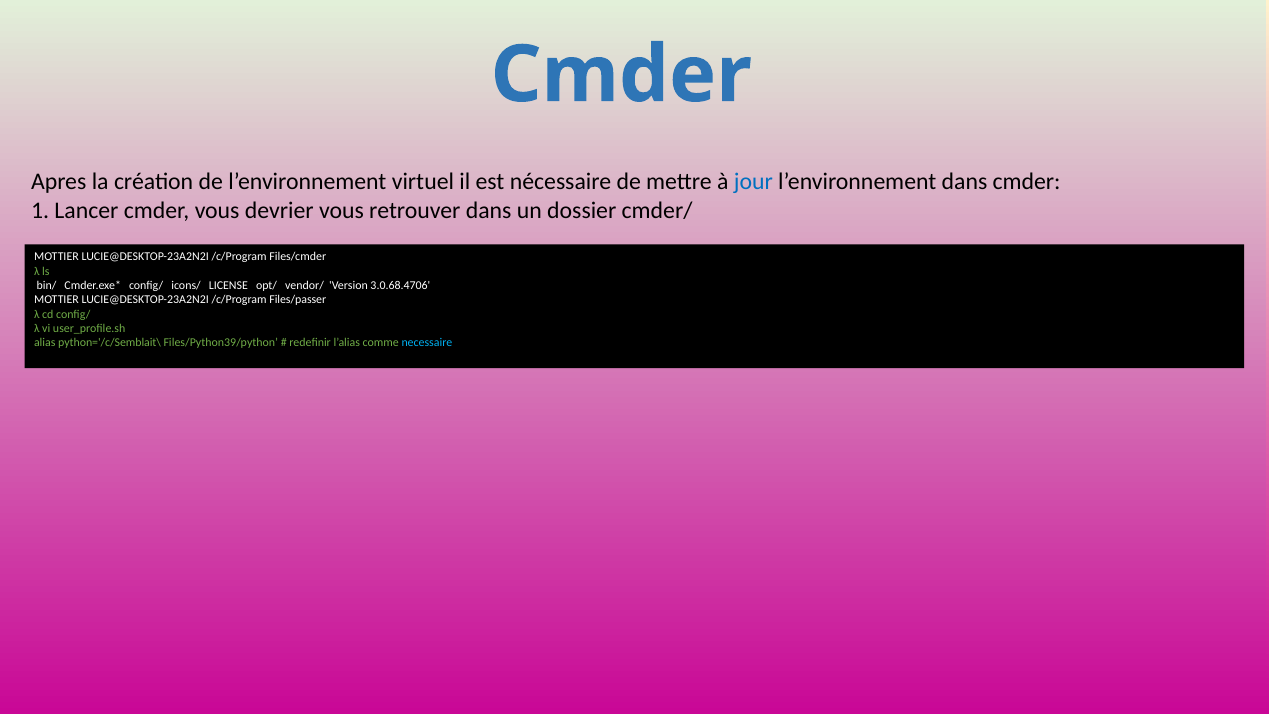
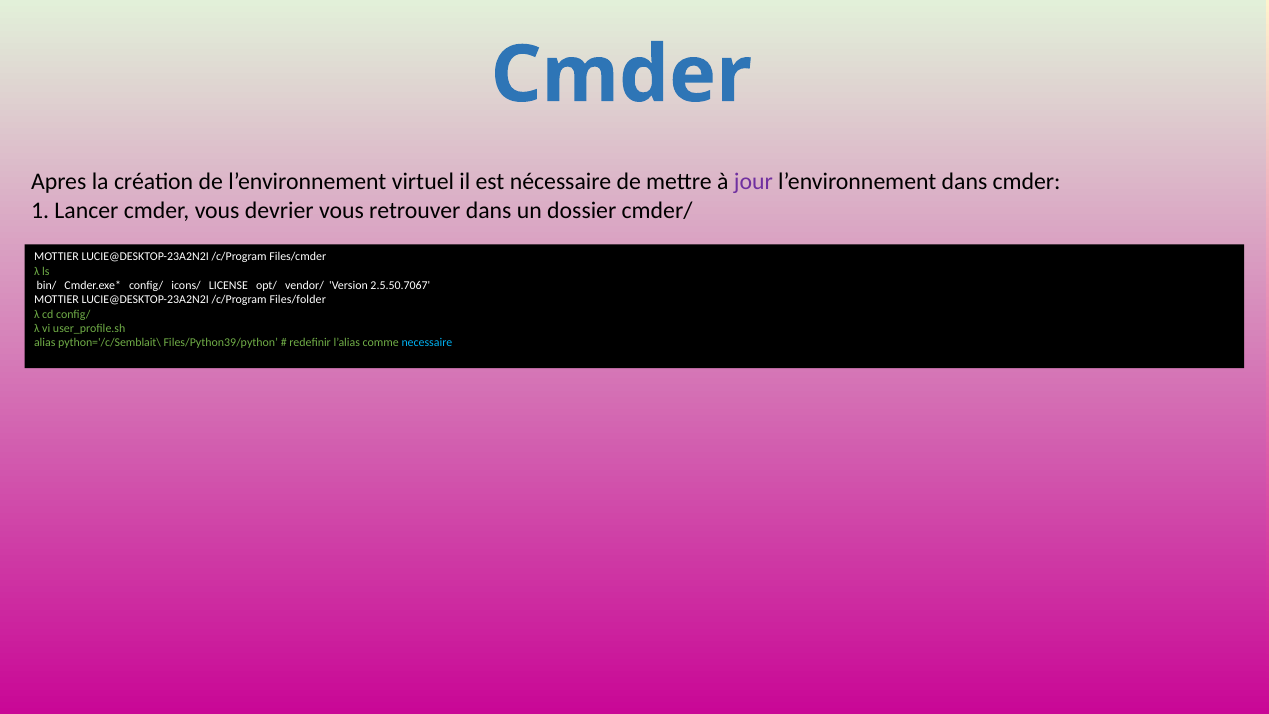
jour colour: blue -> purple (753, 182)
3.0.68.4706: 3.0.68.4706 -> 2.5.50.7067 (400, 286)
Files/passer: Files/passer -> Files/folder (298, 300)
